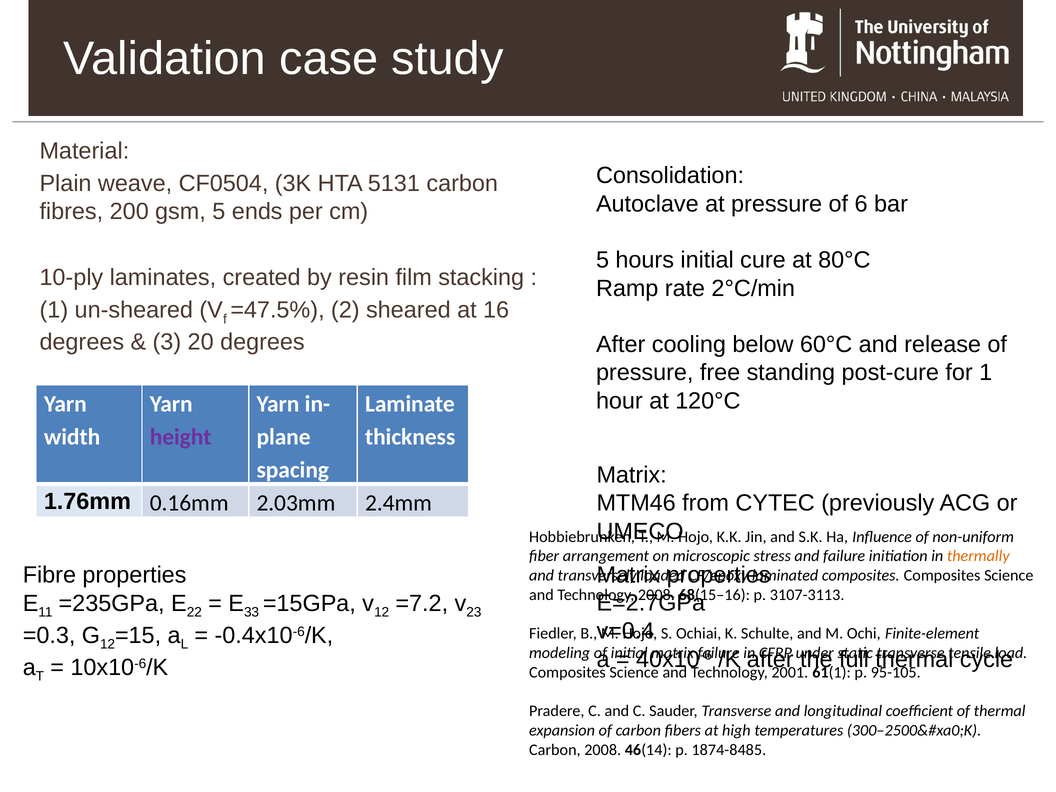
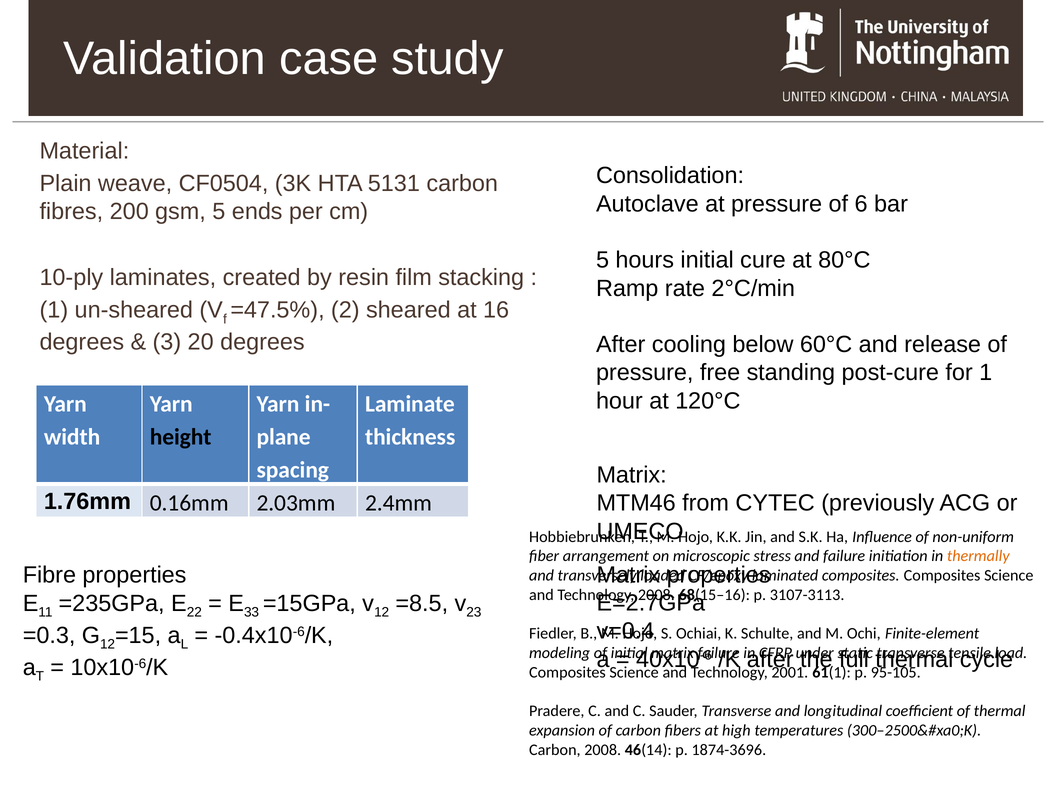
height colour: purple -> black (181, 437)
=7.2: =7.2 -> =8.5 (422, 603)
1874-8485: 1874-8485 -> 1874-3696 (729, 750)
